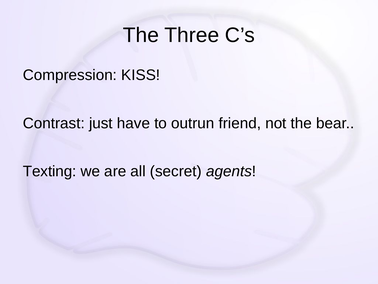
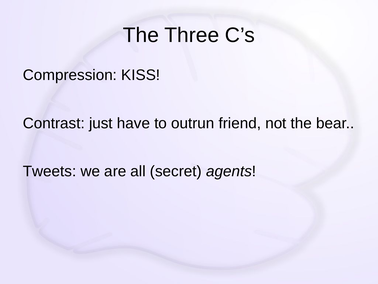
Texting: Texting -> Tweets (50, 171)
